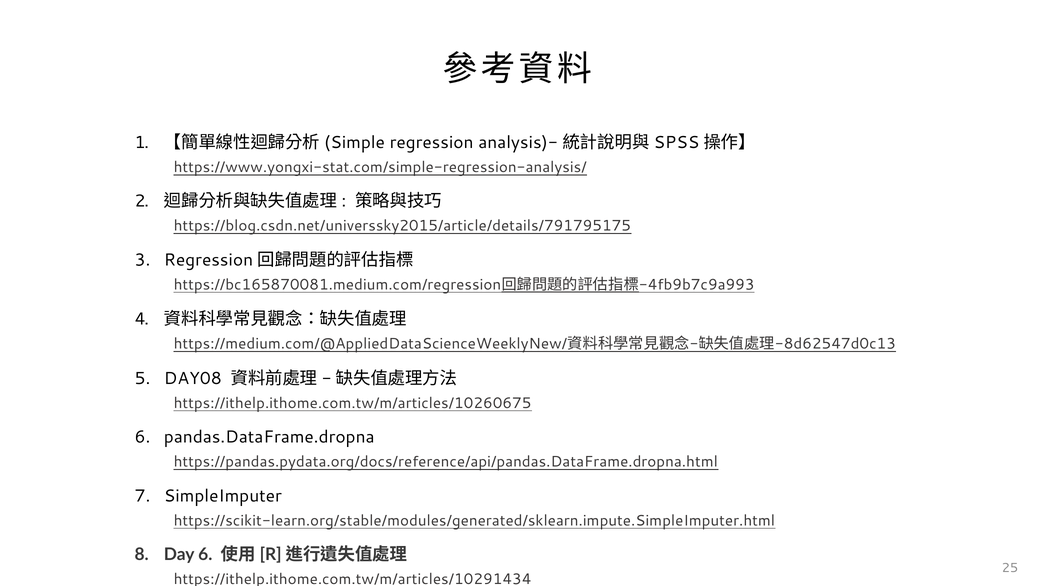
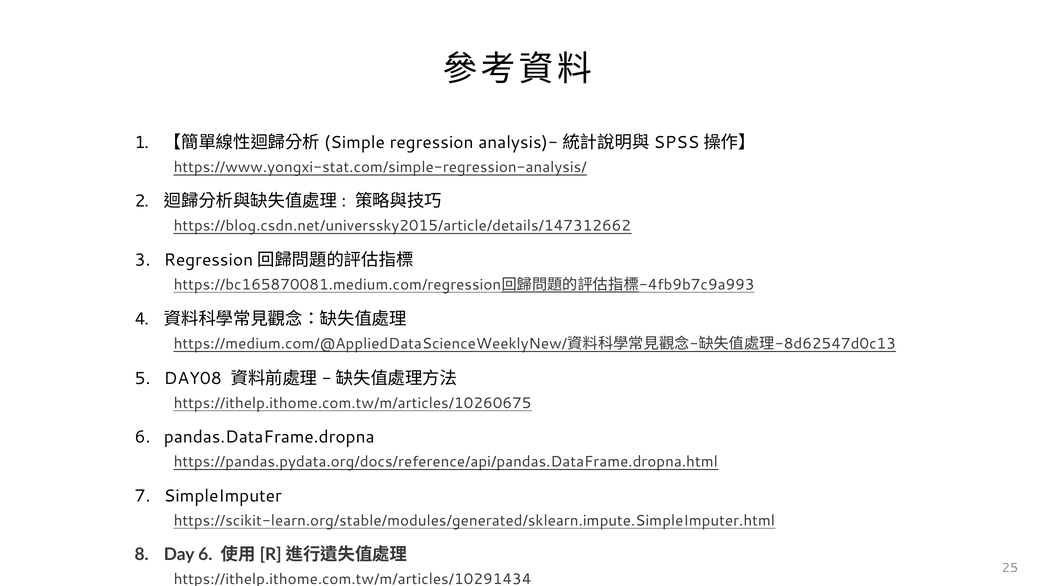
https://blog.csdn.net/universsky2015/article/details/791795175: https://blog.csdn.net/universsky2015/article/details/791795175 -> https://blog.csdn.net/universsky2015/article/details/147312662 (402, 226)
